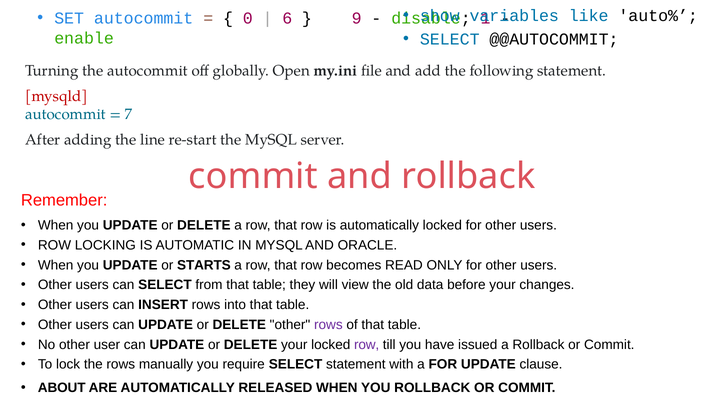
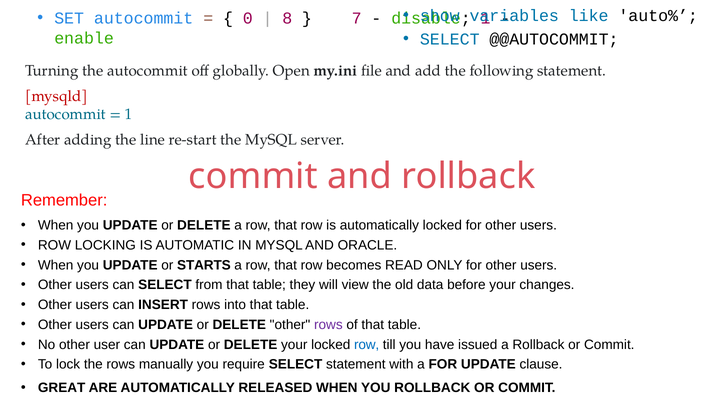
6: 6 -> 8 (287, 18)
9: 9 -> 7 (357, 18)
7: 7 -> 1 (129, 114)
row colour: purple -> blue (367, 345)
ABOUT: ABOUT -> GREAT (62, 388)
